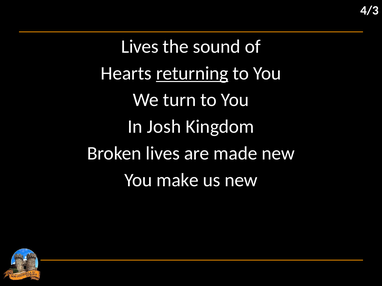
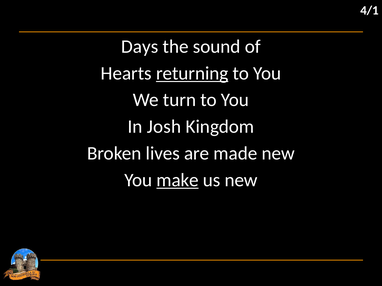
4/3: 4/3 -> 4/1 (369, 10)
Lives: Lives -> Days (140, 47)
make underline: none -> present (178, 180)
